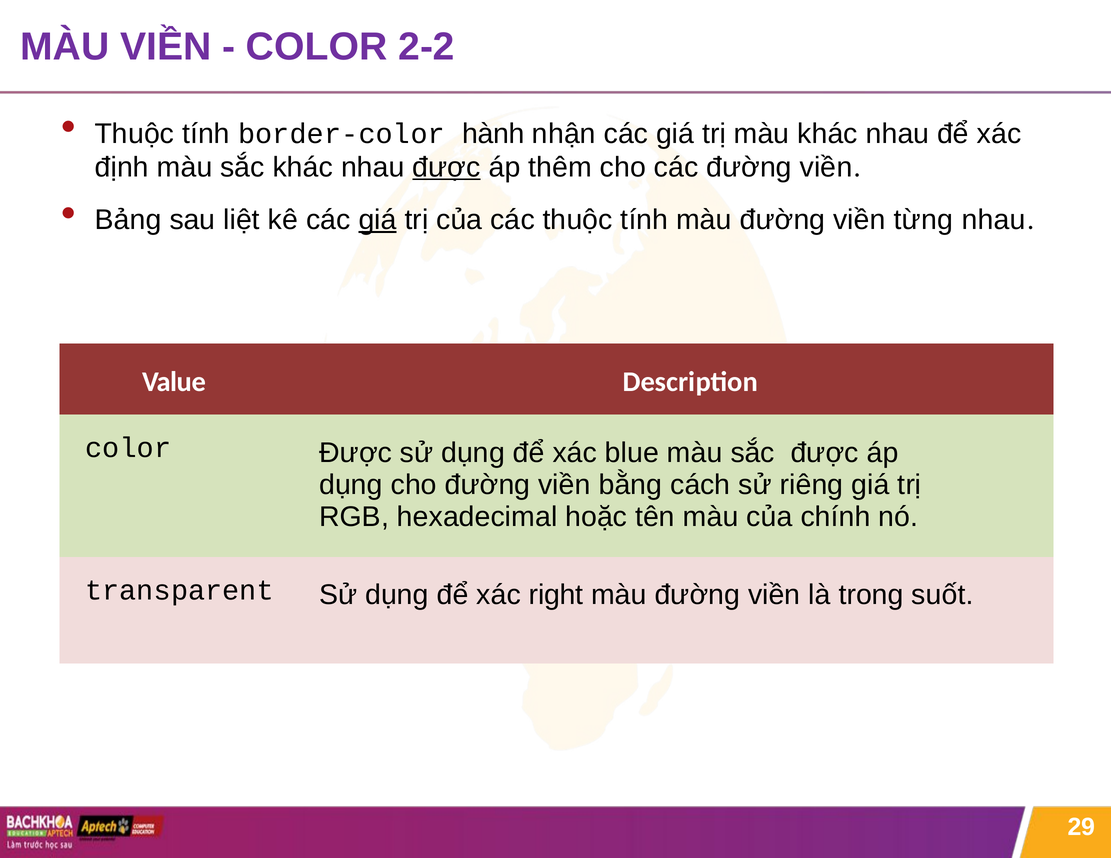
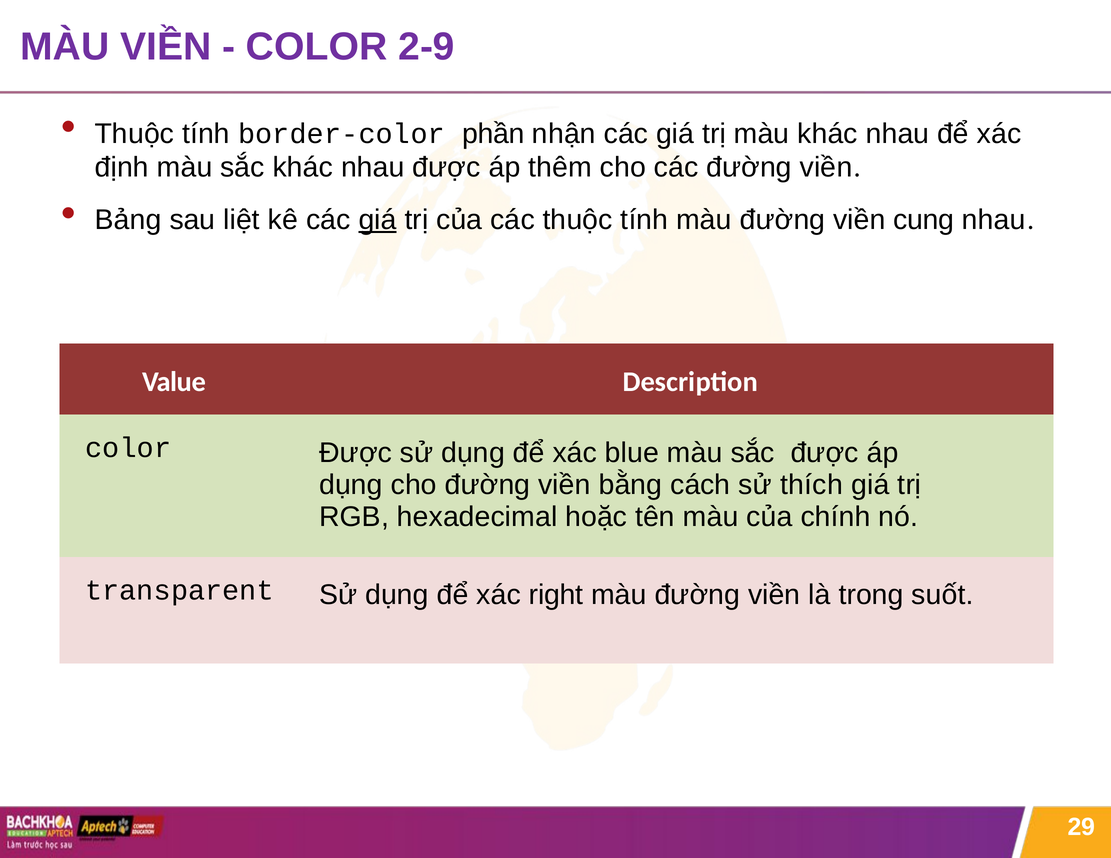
2-2: 2-2 -> 2-9 (427, 47)
hành: hành -> phần (493, 134)
được underline: present -> none (446, 167)
từng: từng -> cung (924, 220)
riêng: riêng -> thích (811, 485)
